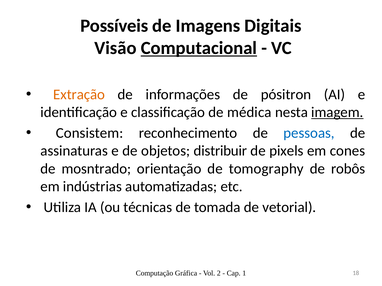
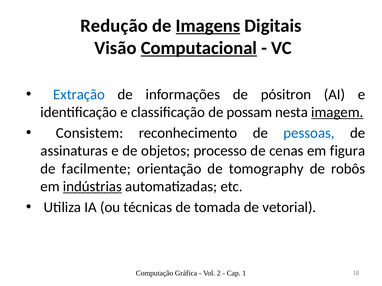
Possíveis: Possíveis -> Redução (114, 26)
Imagens underline: none -> present (208, 26)
Extração colour: orange -> blue (79, 95)
médica: médica -> possam (249, 112)
distribuir: distribuir -> processo (220, 151)
pixels: pixels -> cenas (286, 151)
cones: cones -> figura (348, 151)
mosntrado: mosntrado -> facilmente (96, 169)
indústrias underline: none -> present (92, 187)
